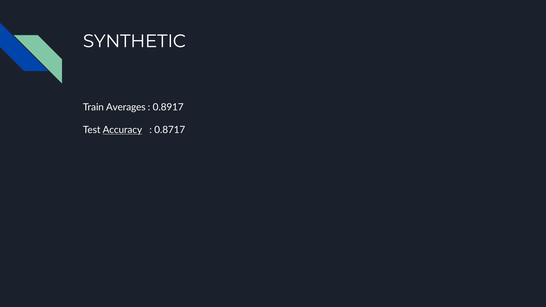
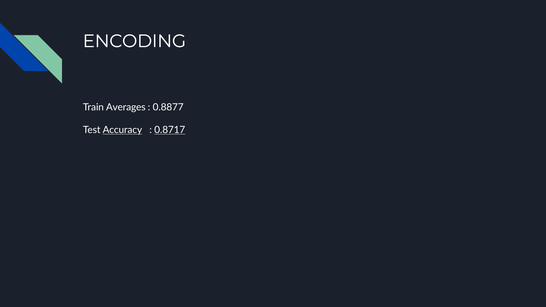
SYNTHETIC: SYNTHETIC -> ENCODING (134, 41)
0.8917: 0.8917 -> 0.8877 (168, 107)
0.8717 underline: none -> present (170, 130)
